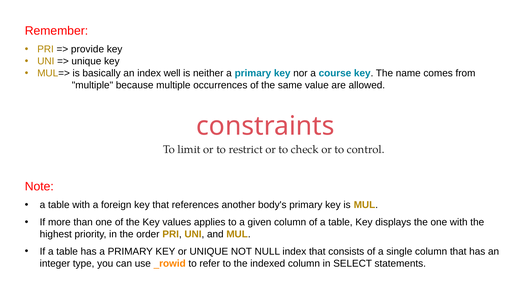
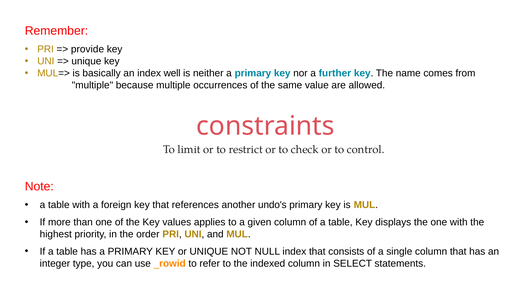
course: course -> further (335, 73)
body's: body's -> undo's (272, 205)
